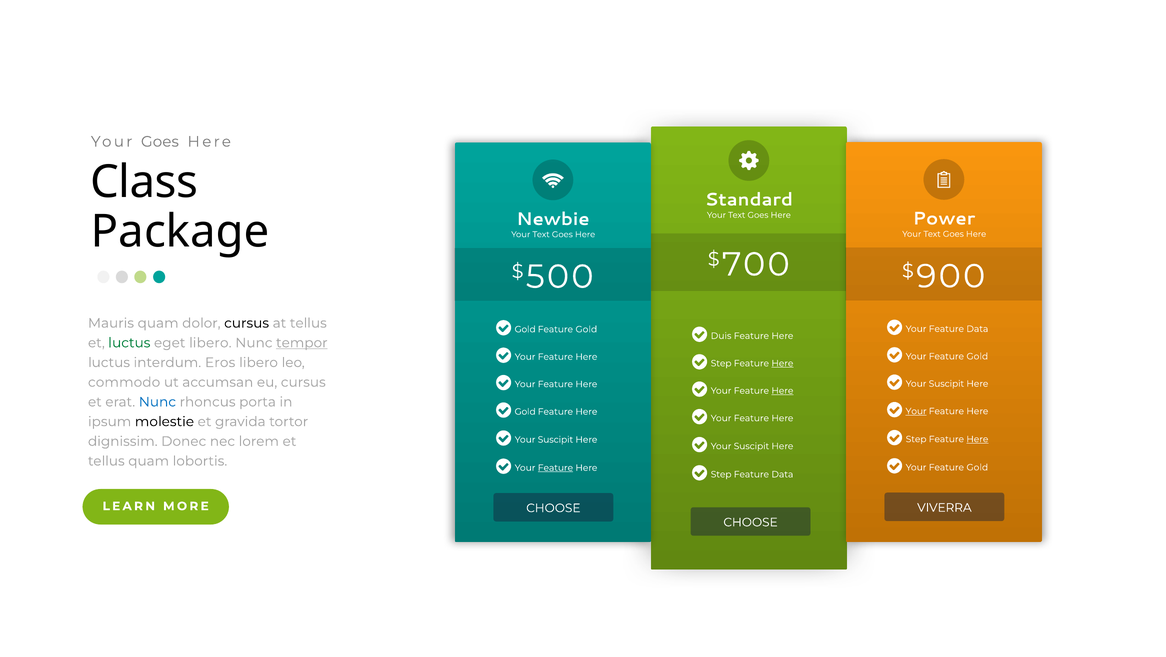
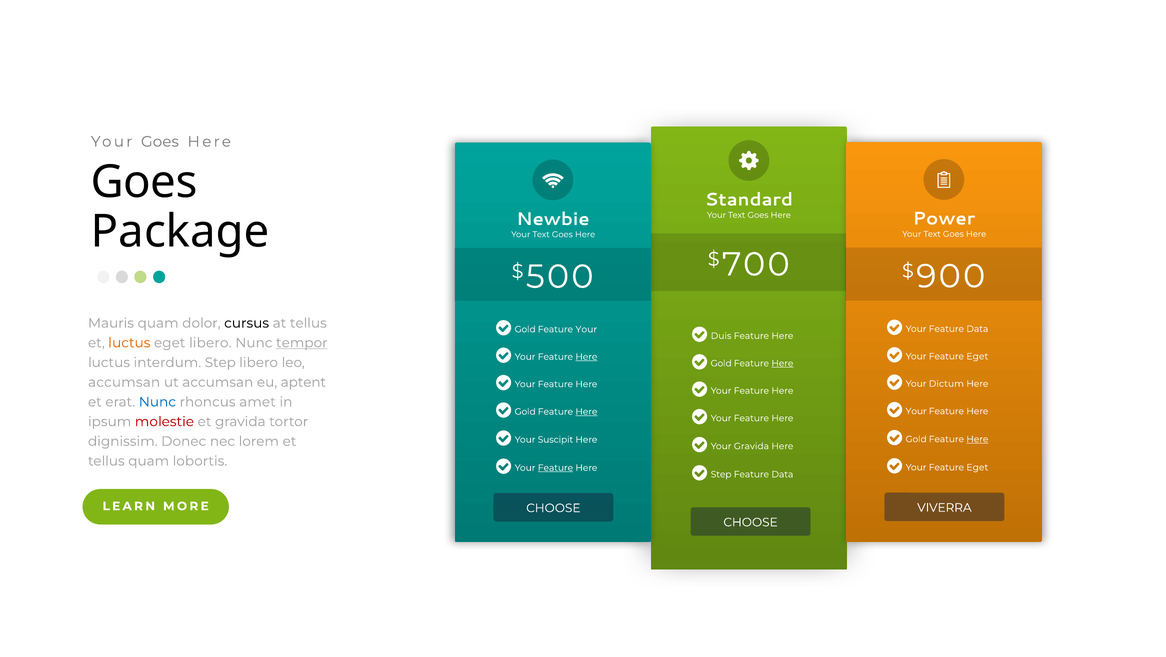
Class: Class -> Goes (144, 182)
Gold: Gold -> Your (586, 329)
luctus colour: green -> orange (129, 343)
Gold: Gold -> Eget (977, 356)
Here underline: none -> present (586, 357)
interdum Eros: Eros -> Step (220, 362)
Step: Step -> Gold (721, 363)
commodo: commodo -> accumsan (124, 382)
eu cursus: cursus -> aptent (303, 382)
Suscipit: Suscipit -> Dictum (946, 384)
Here underline: present -> none (782, 391)
porta: porta -> amet (257, 402)
Your underline: present -> none (916, 411)
Here underline: none -> present (586, 412)
molestie colour: black -> red (164, 422)
Step: Step -> Gold (916, 439)
Suscipit: Suscipit -> Gravida (751, 446)
Gold: Gold -> Eget (977, 467)
